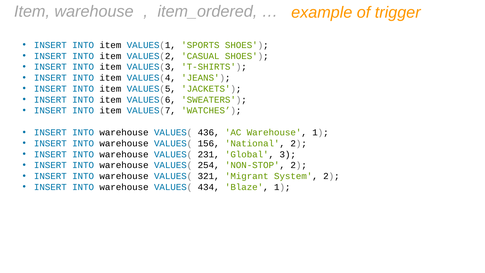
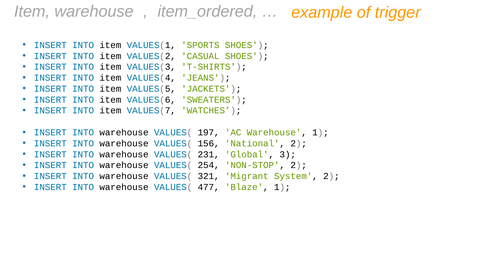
436: 436 -> 197 (209, 132)
434: 434 -> 477 (209, 187)
